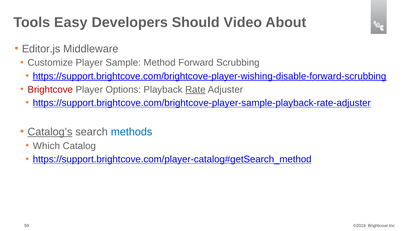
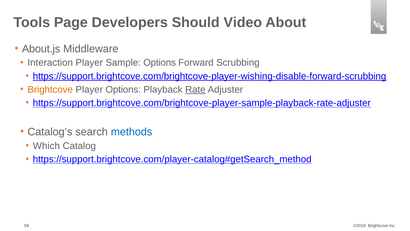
Easy: Easy -> Page (71, 23)
Editor.js: Editor.js -> About.js (41, 49)
Customize: Customize -> Interaction (50, 63)
Sample Method: Method -> Options (160, 63)
Brightcove colour: red -> orange (50, 89)
Catalog’s underline: present -> none (50, 132)
